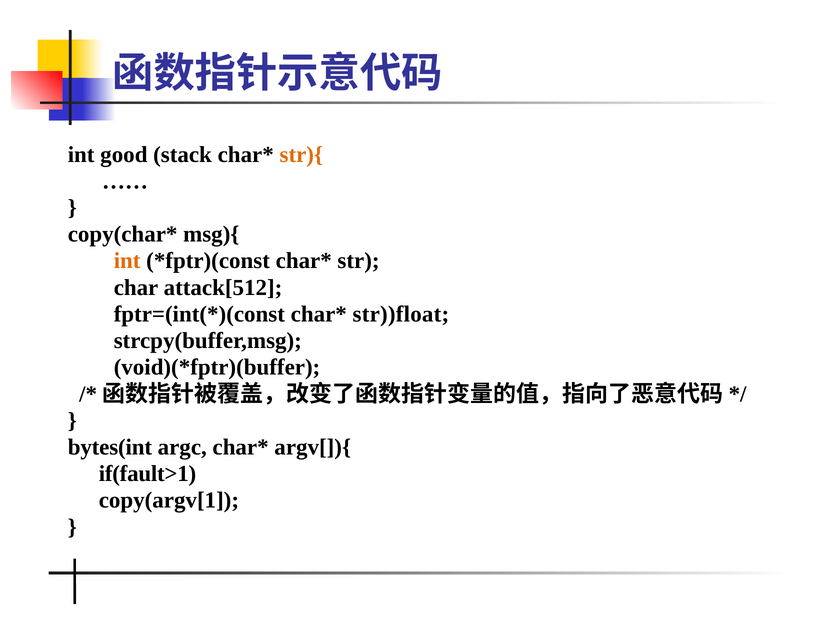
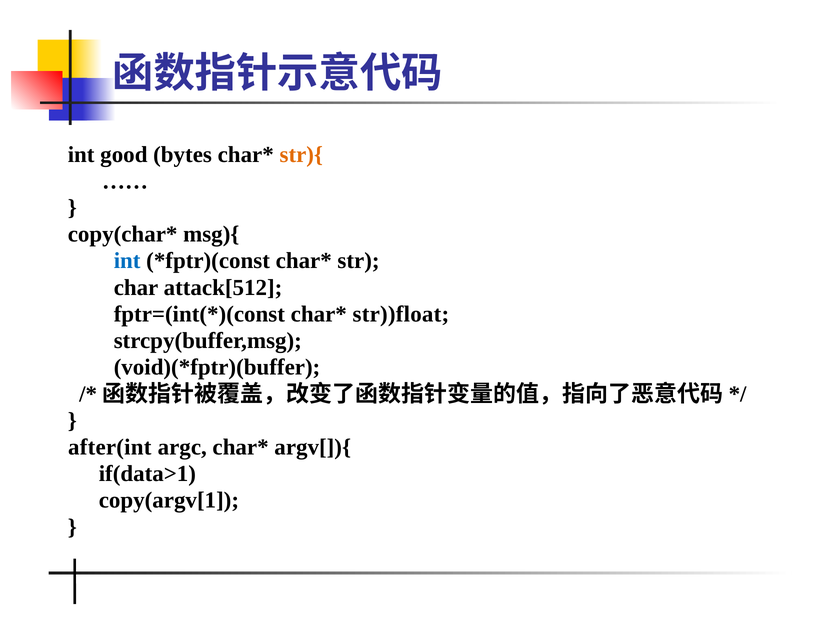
stack: stack -> bytes (183, 155)
int colour: orange -> blue (127, 261)
bytes(int: bytes(int -> after(int (110, 448)
if(fault>1: if(fault>1 -> if(data>1 (147, 474)
